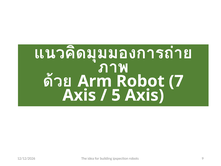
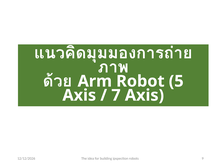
7: 7 -> 5 (176, 81)
5: 5 -> 7 (116, 95)
